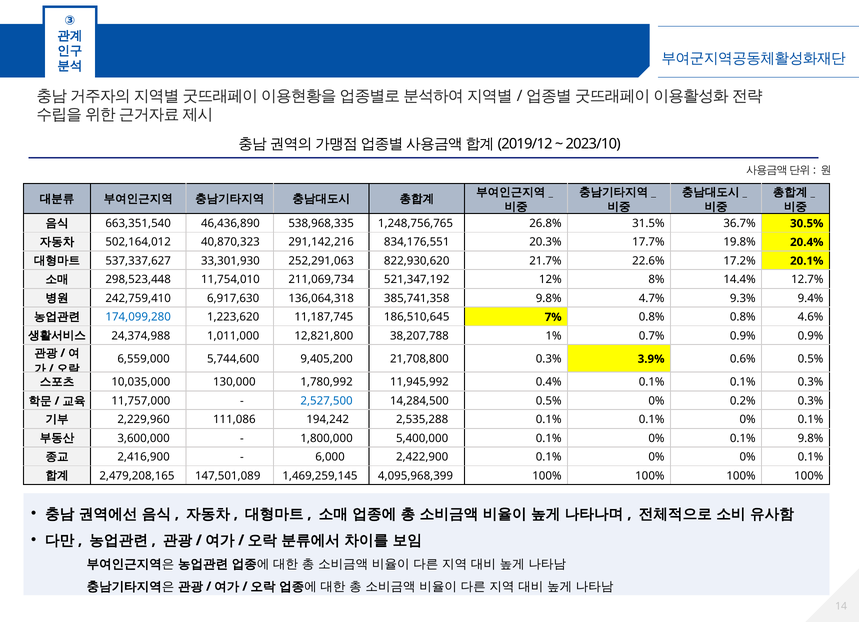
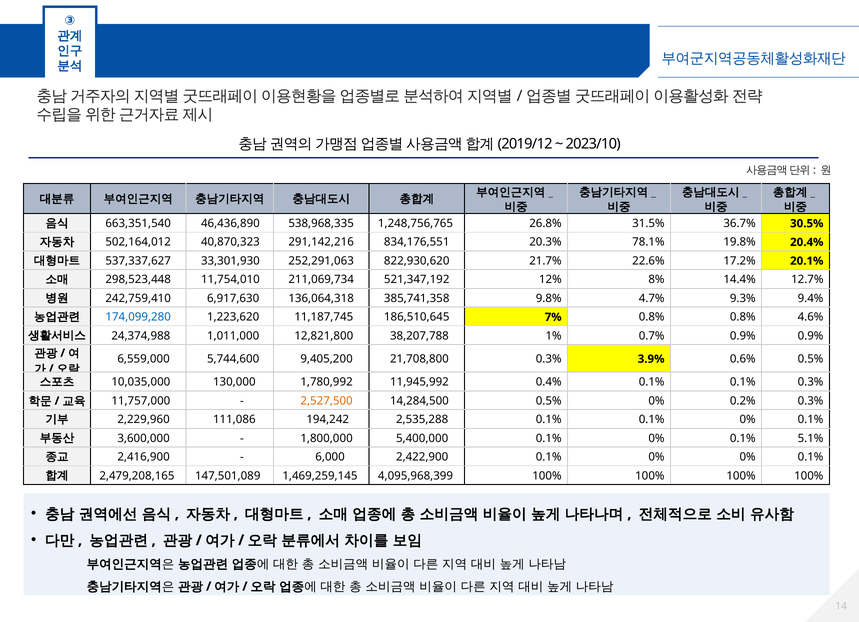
17.7%: 17.7% -> 78.1% (648, 242)
2,527,500 colour: blue -> orange (327, 401)
0.1% 9.8%: 9.8% -> 5.1% (811, 438)
